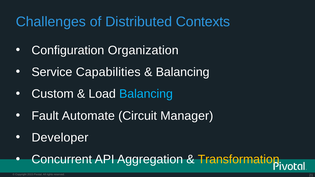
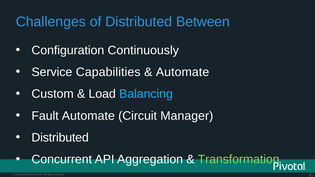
Contexts: Contexts -> Between (203, 22)
Organization: Organization -> Continuously (143, 50)
Balancing: Balancing -> Automate (183, 72)
Developer: Developer -> Distributed (60, 138)
Transformation colour: yellow -> light green (239, 160)
